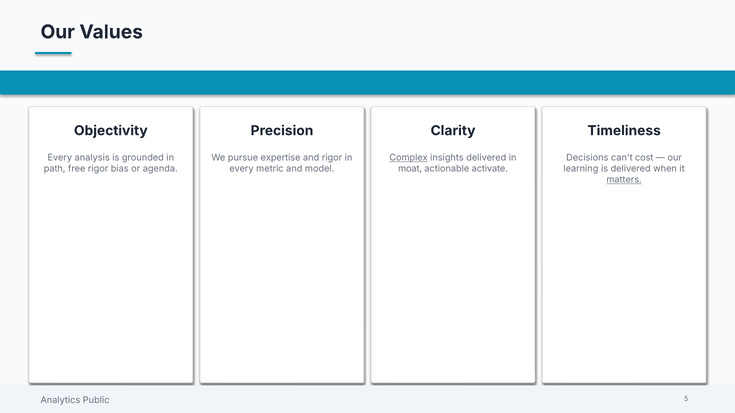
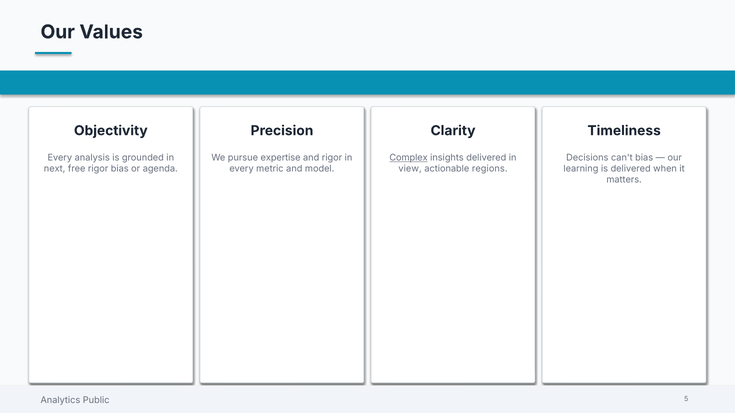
can't cost: cost -> bias (644, 158)
path: path -> next (55, 169)
moat: moat -> view (410, 169)
activate: activate -> regions (490, 169)
matters underline: present -> none (624, 180)
